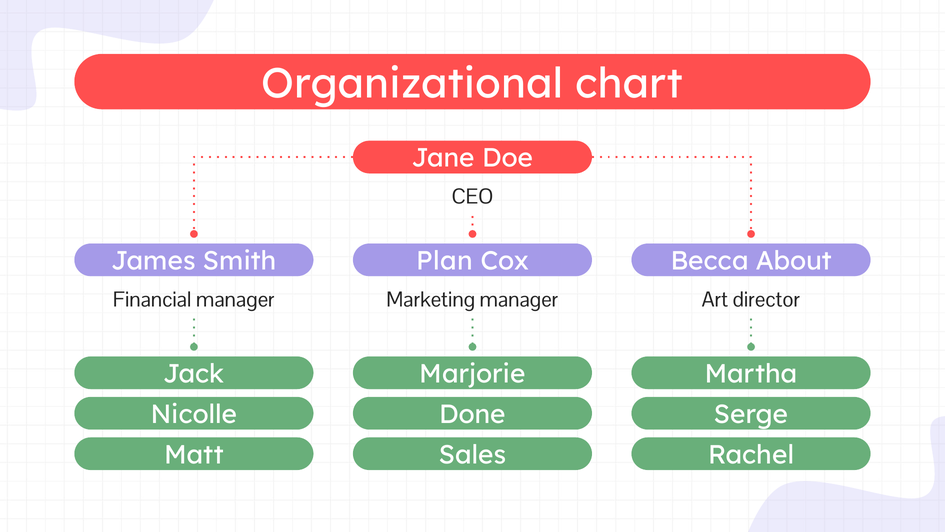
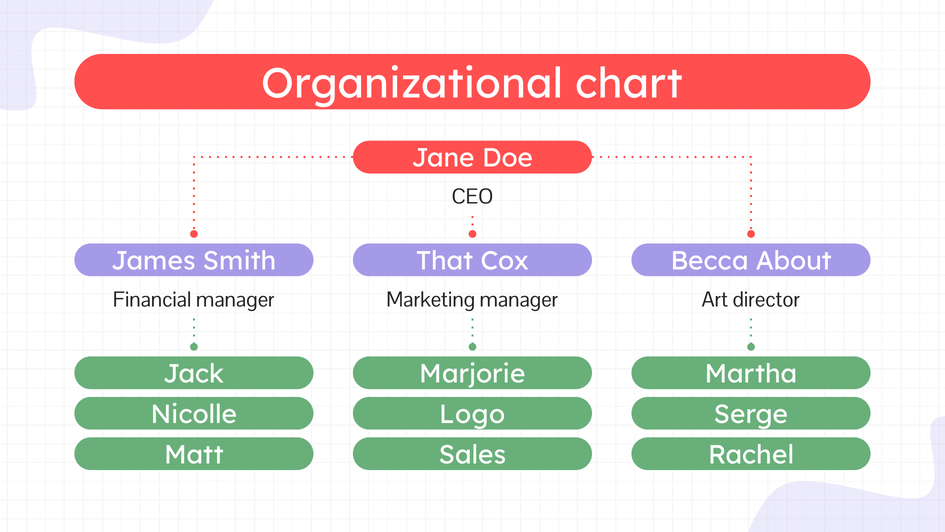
Plan: Plan -> That (445, 261)
Done: Done -> Logo (472, 414)
